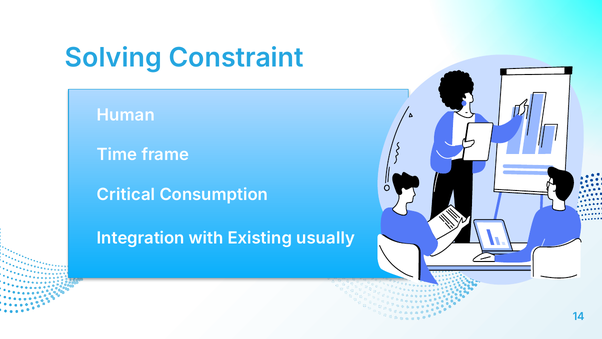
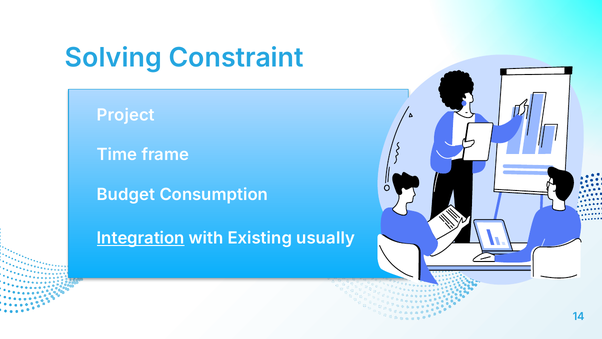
Human: Human -> Project (126, 115)
Critical: Critical -> Budget (126, 195)
Integration underline: none -> present (141, 238)
